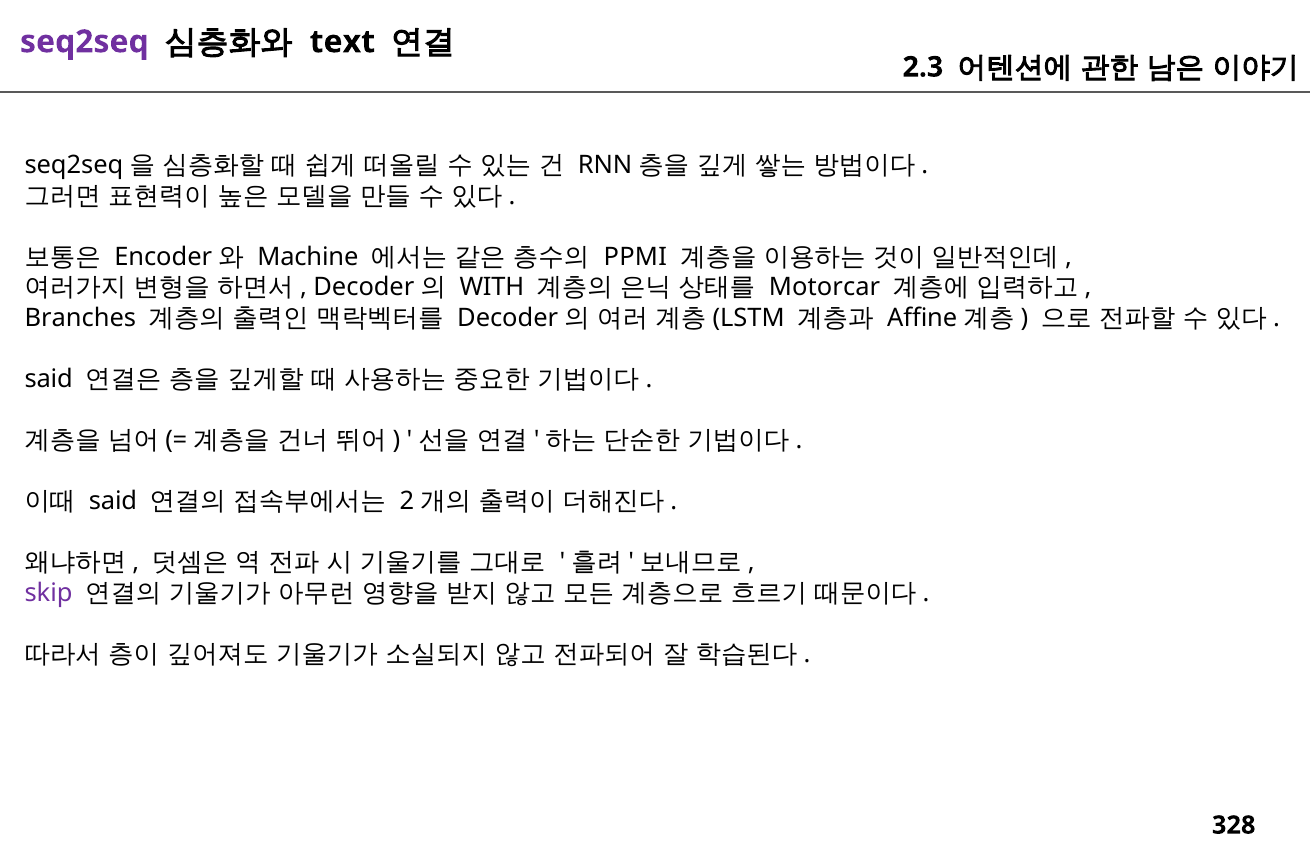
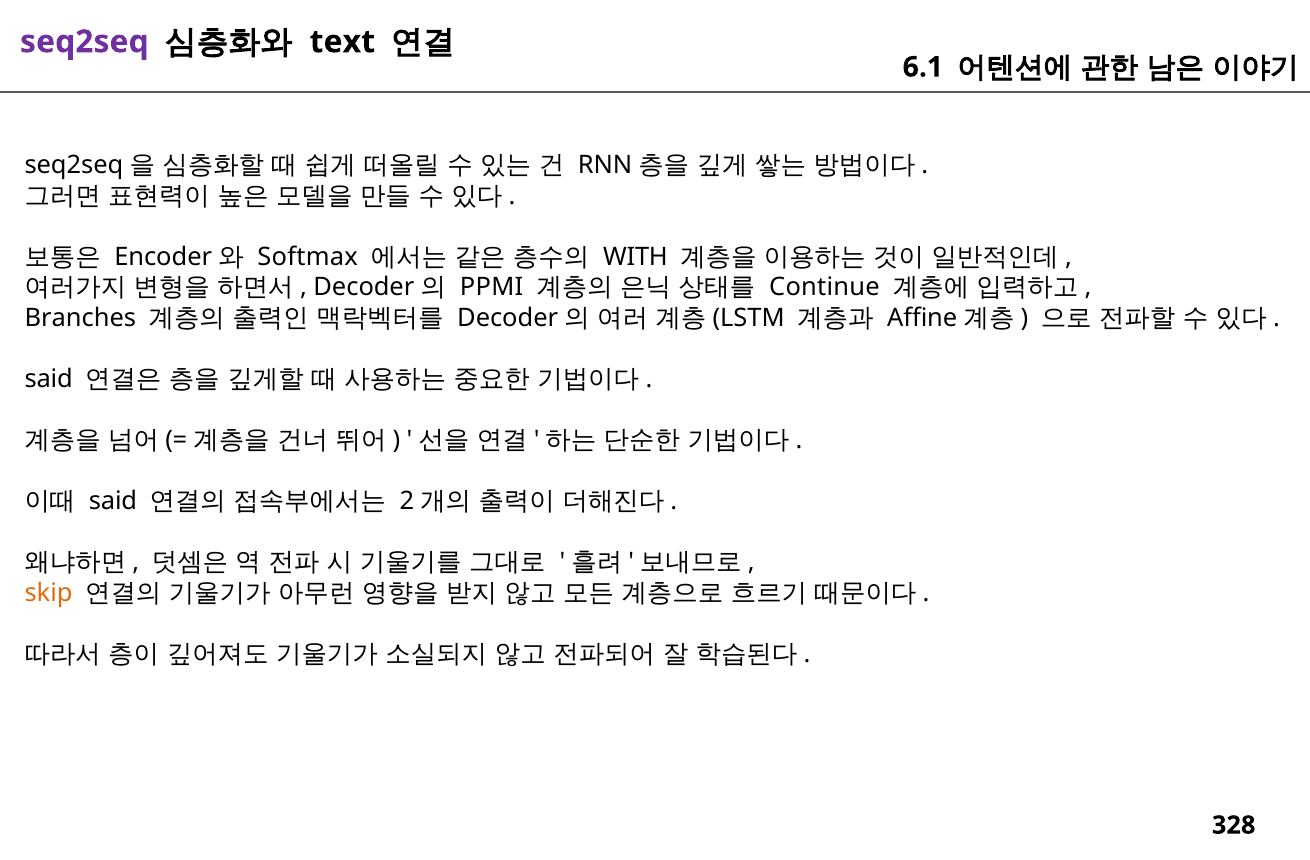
2.3: 2.3 -> 6.1 (923, 67)
Machine: Machine -> Softmax (308, 257)
PPMI: PPMI -> WITH (636, 257)
WITH: WITH -> PPMI (492, 288)
Motorcar: Motorcar -> Continue (824, 288)
skip colour: purple -> orange (49, 593)
